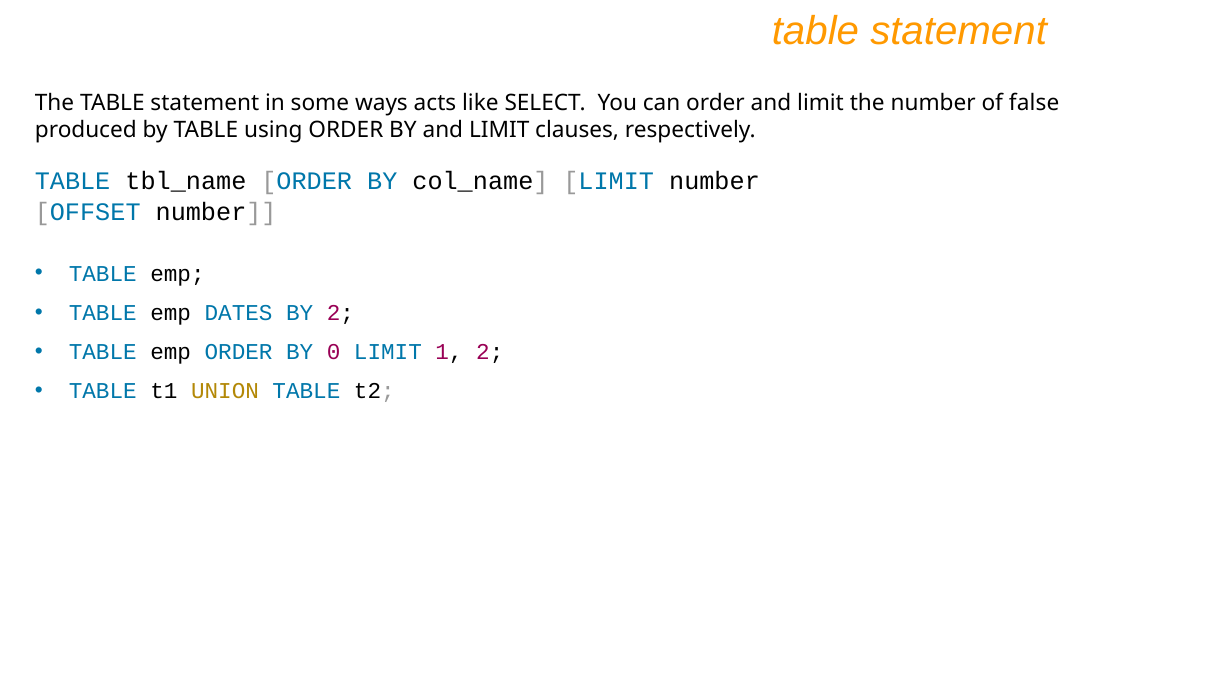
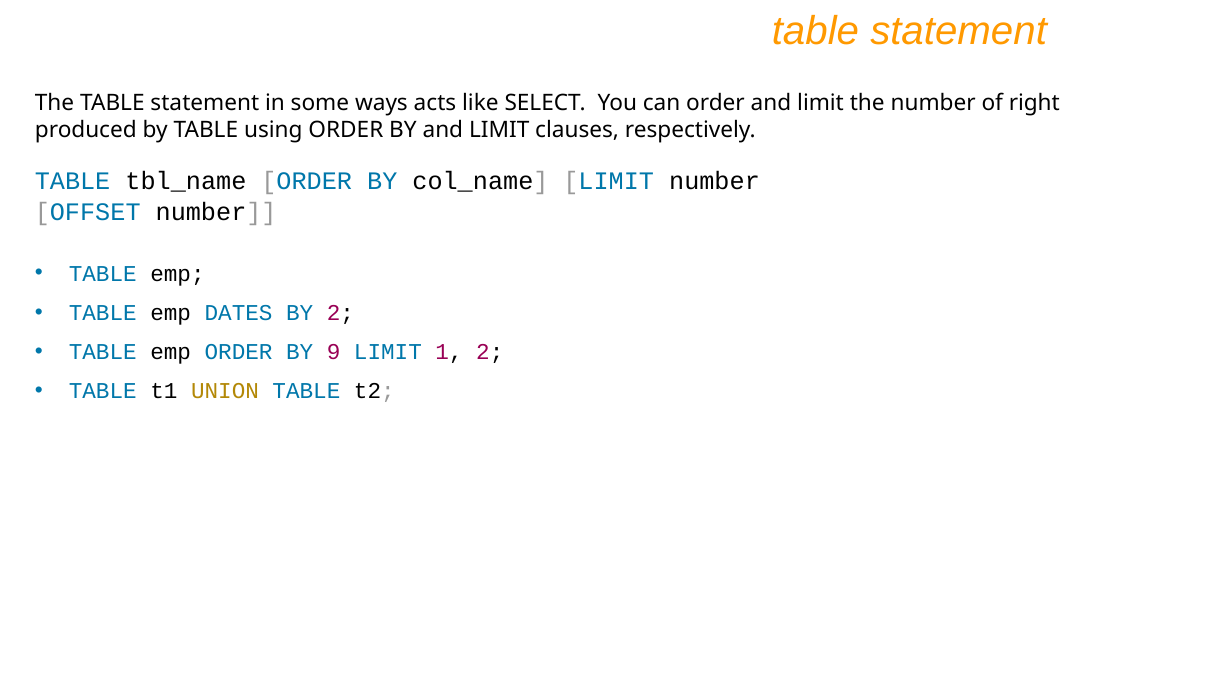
false: false -> right (1034, 103)
0: 0 -> 9 (334, 352)
